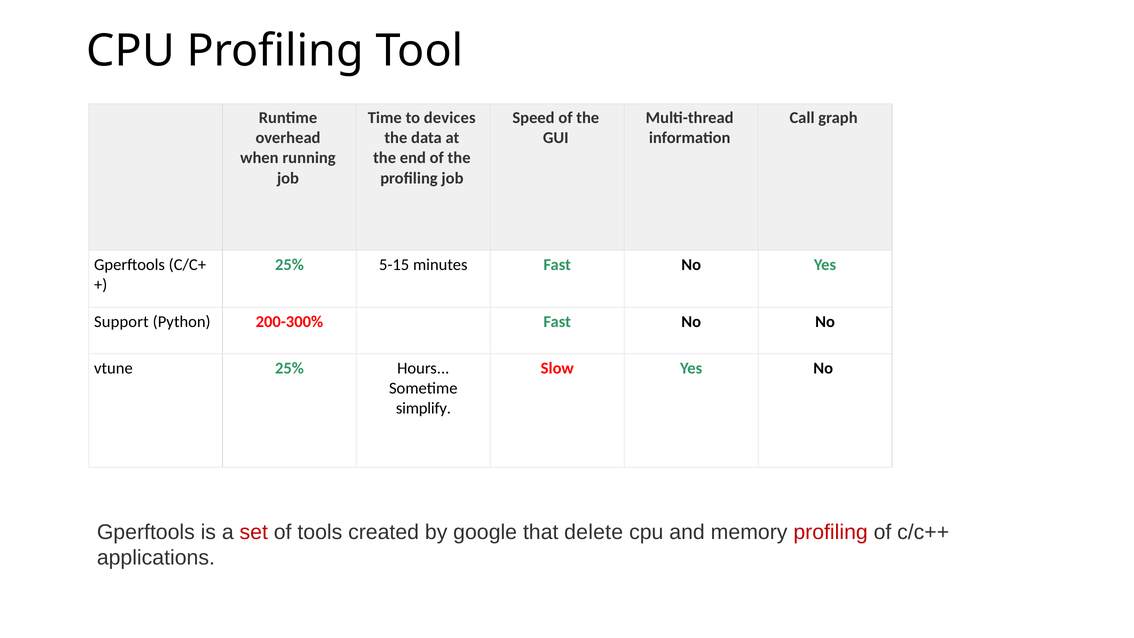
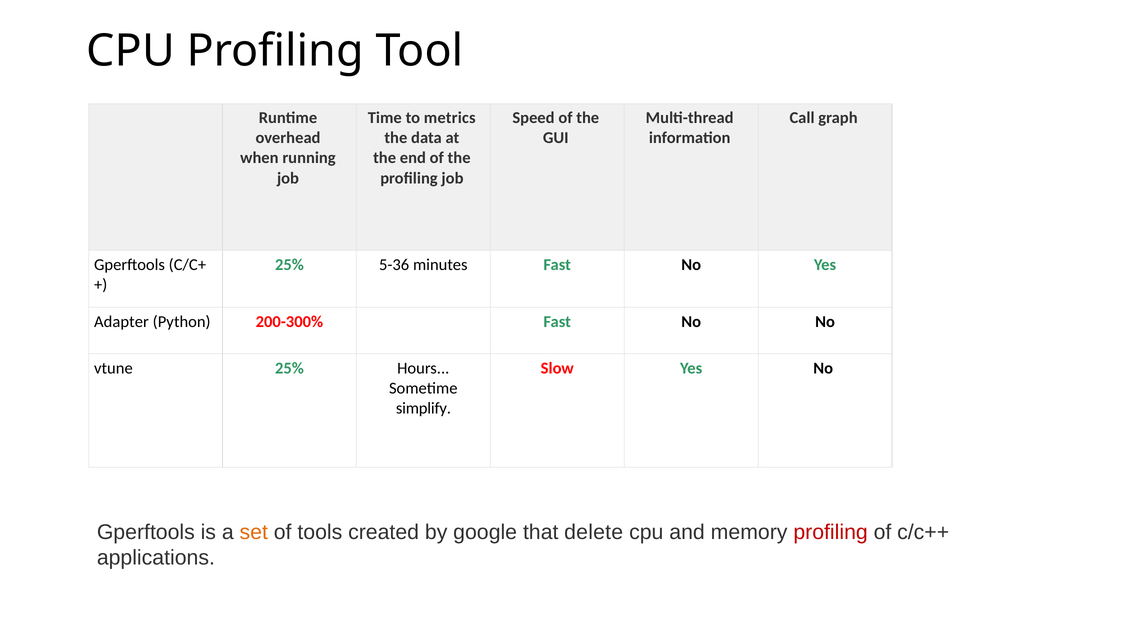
devices: devices -> metrics (450, 118)
5-15: 5-15 -> 5-36 (394, 265)
Support: Support -> Adapter (121, 322)
set colour: red -> orange (254, 532)
